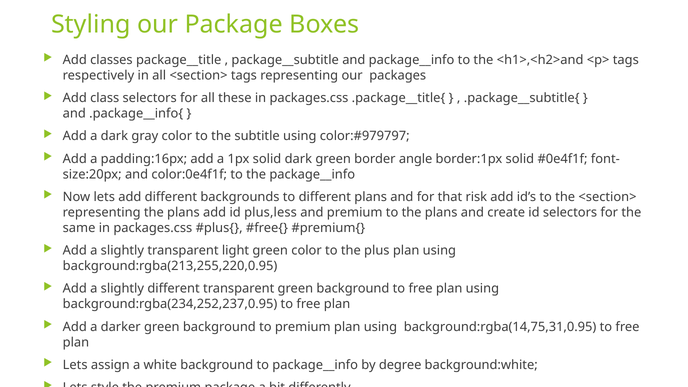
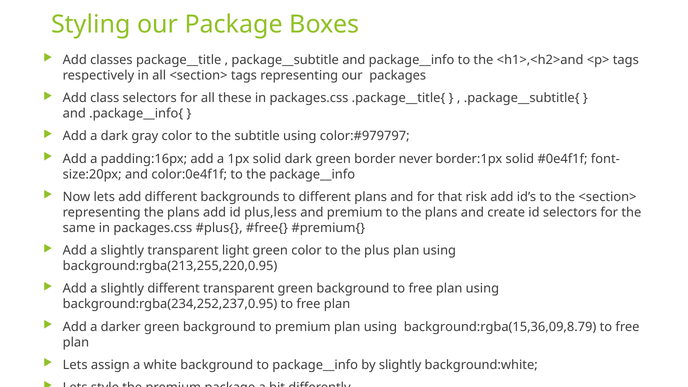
angle: angle -> never (416, 159)
background:rgba(14,75,31,0.95: background:rgba(14,75,31,0.95 -> background:rgba(15,36,09,8.79 (500, 327)
by degree: degree -> slightly (400, 365)
